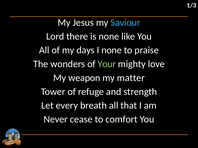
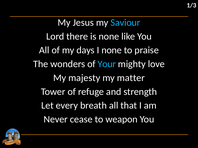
Your colour: light green -> light blue (107, 64)
weapon: weapon -> majesty (84, 78)
comfort: comfort -> weapon (122, 120)
